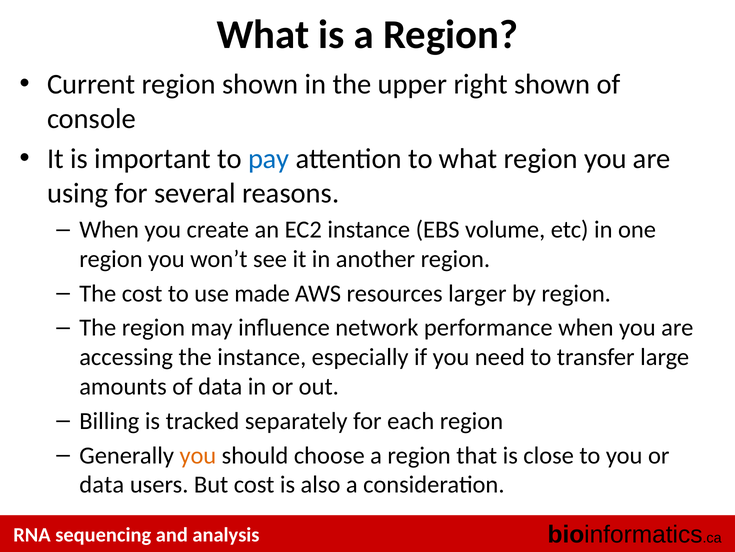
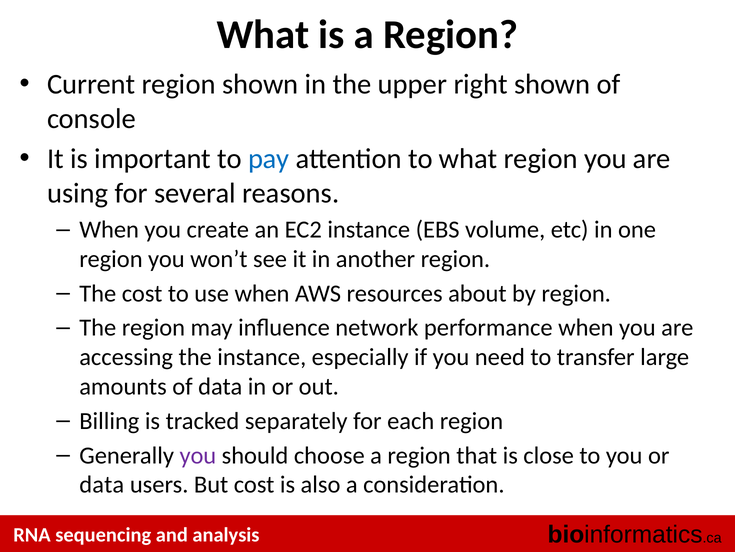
use made: made -> when (262, 293)
larger: larger -> about (477, 293)
you colour: orange -> purple (198, 455)
